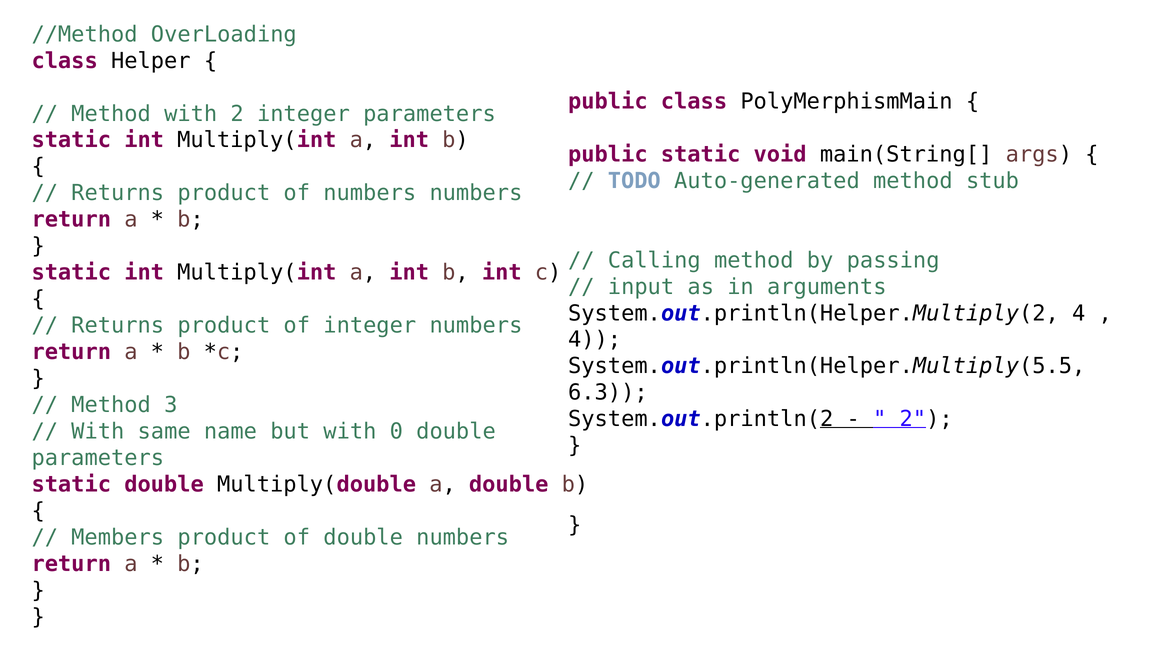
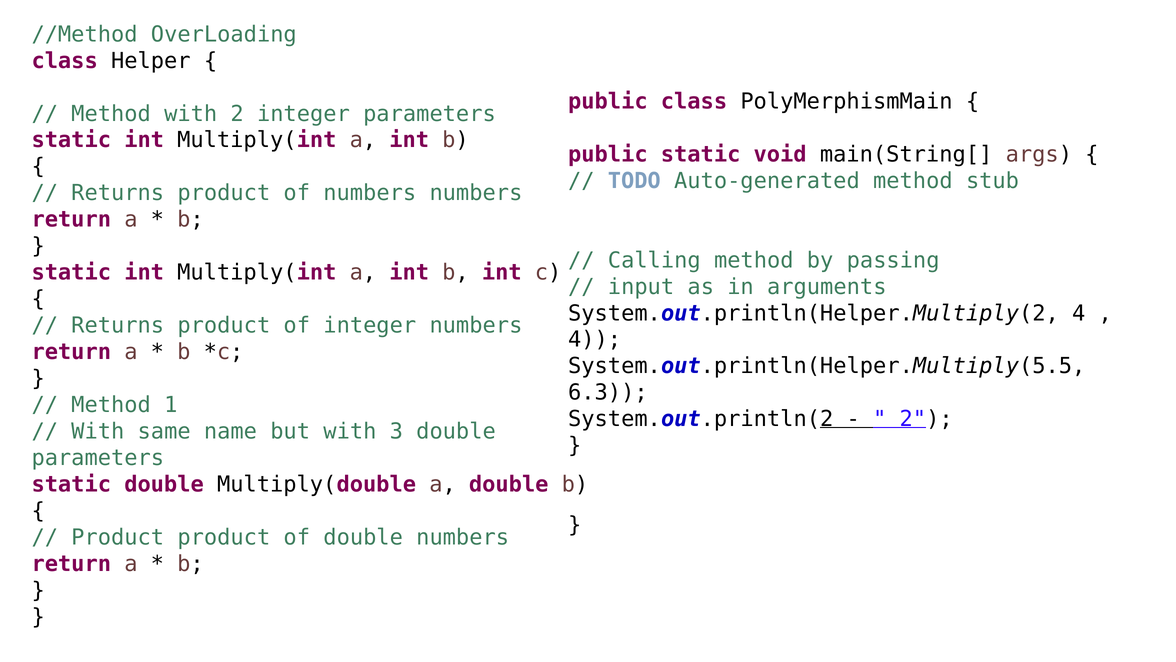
3: 3 -> 1 (171, 405)
0: 0 -> 3 (396, 431)
Members: Members -> Product (118, 537)
